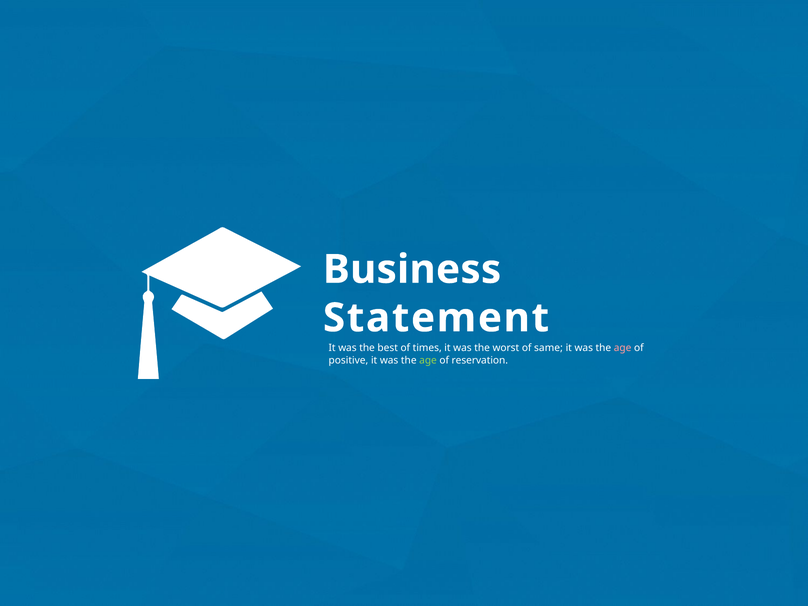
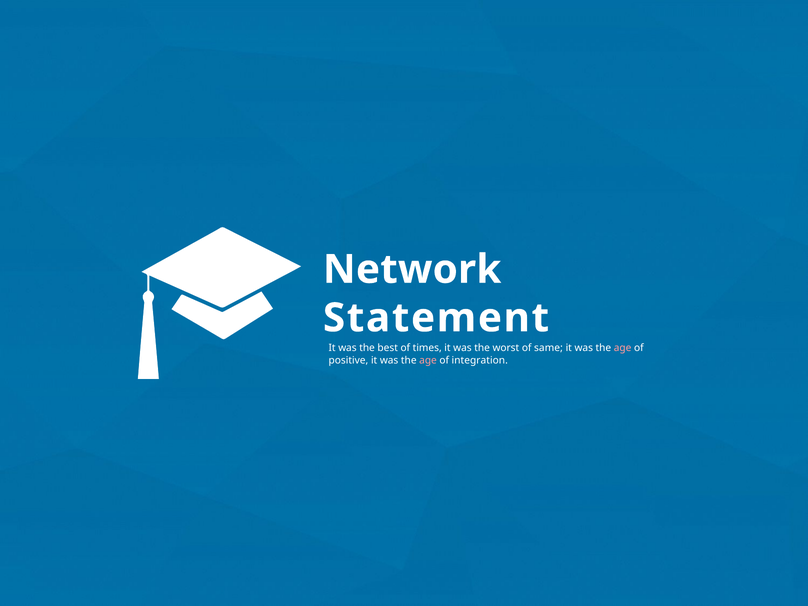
Business: Business -> Network (412, 270)
age colour: light green -> pink (428, 360)
reservation: reservation -> integration (480, 360)
